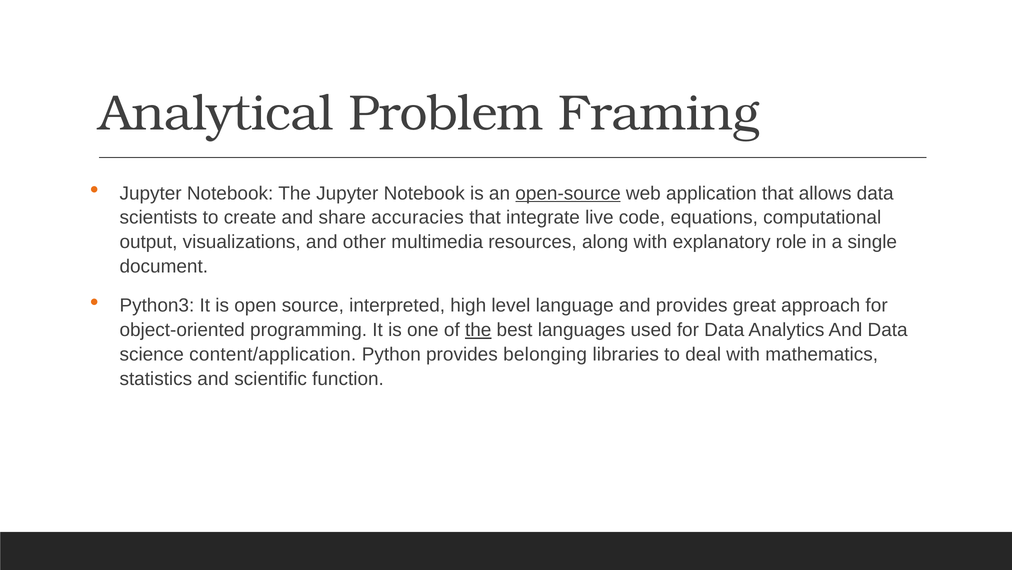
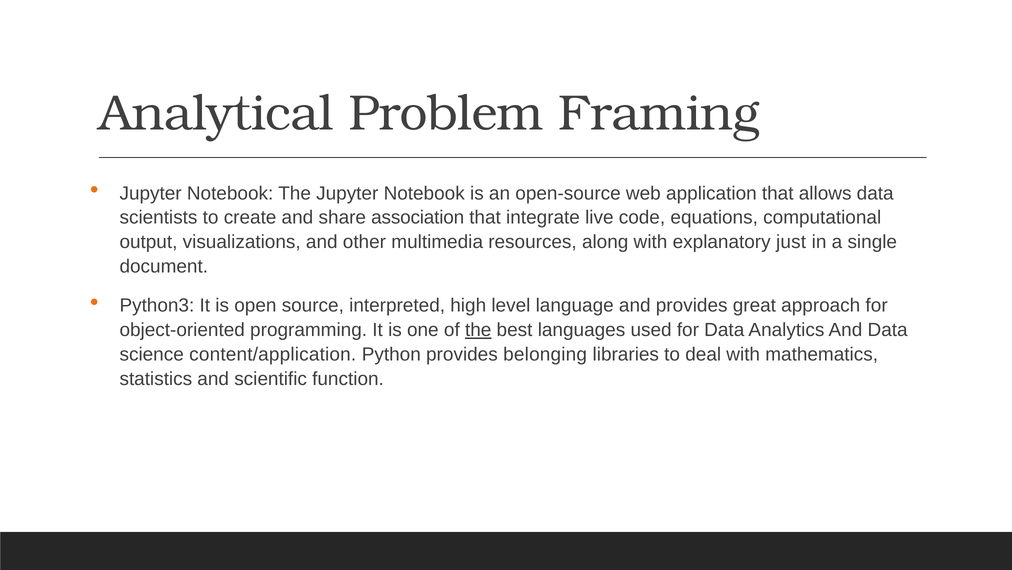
open-source underline: present -> none (568, 193)
accuracies: accuracies -> association (418, 217)
role: role -> just (791, 242)
